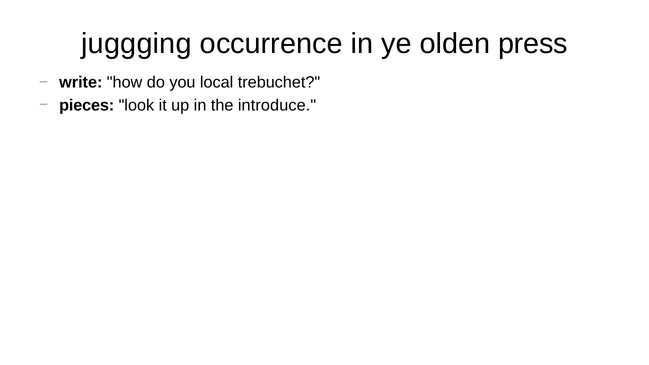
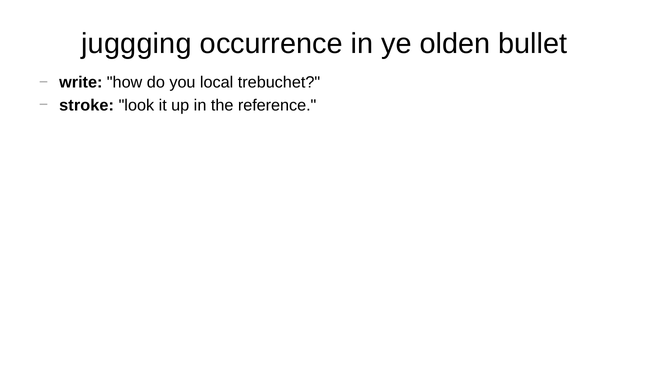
press: press -> bullet (533, 44)
pieces: pieces -> stroke (87, 105)
introduce: introduce -> reference (277, 105)
